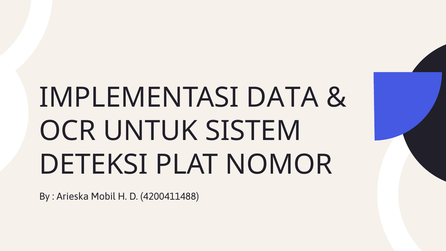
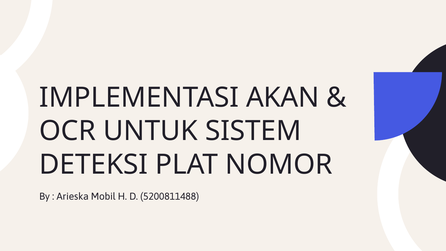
DATA: DATA -> AKAN (283, 98)
4200411488: 4200411488 -> 5200811488 (170, 197)
